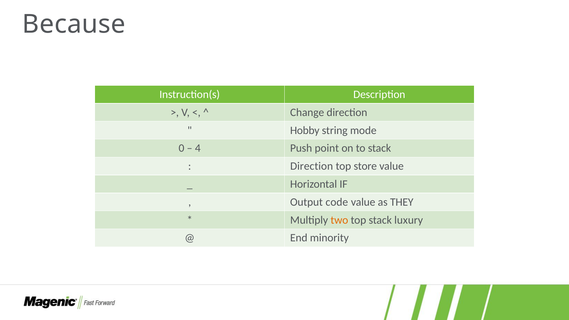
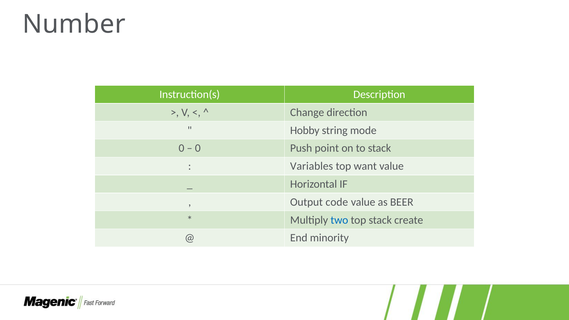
Because: Because -> Number (74, 24)
4: 4 -> 0 (198, 148)
Direction: Direction -> Variables (312, 166)
store: store -> want (365, 166)
THEY: THEY -> BEER (402, 202)
two colour: orange -> blue (339, 220)
luxury: luxury -> create (409, 220)
